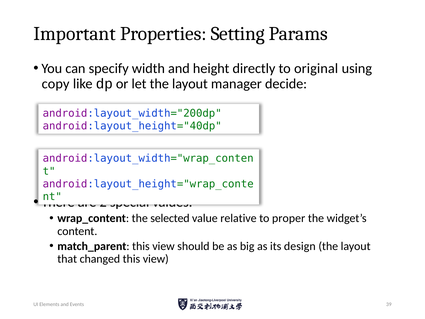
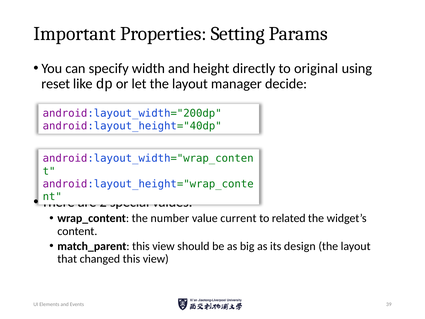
copy: copy -> reset (56, 84)
selected: selected -> number (170, 218)
relative: relative -> current (238, 218)
proper: proper -> related (289, 218)
